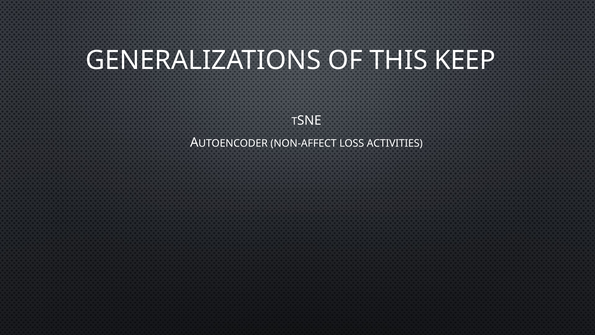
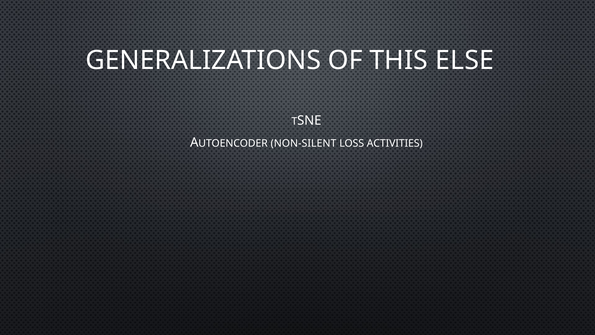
KEEP: KEEP -> ELSE (465, 60)
NON-AFFECT: NON-AFFECT -> NON-SILENT (303, 143)
